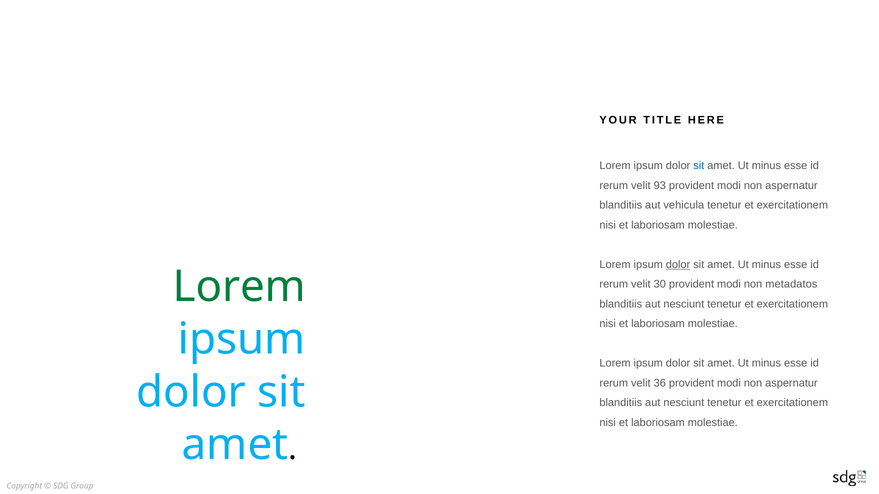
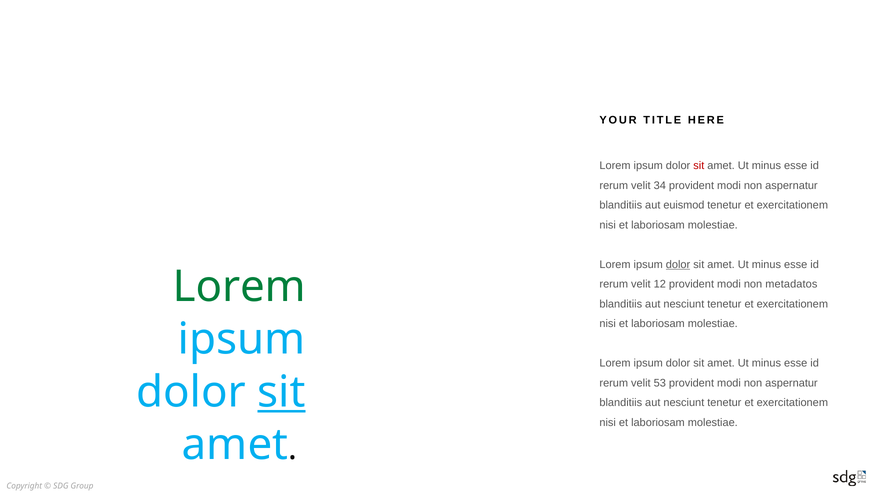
sit colour: blue -> red (699, 166)
93: 93 -> 34 (660, 186)
vehicula: vehicula -> euismod (684, 205)
30: 30 -> 12 (660, 284)
36: 36 -> 53 (660, 383)
sit underline: none -> present (281, 393)
